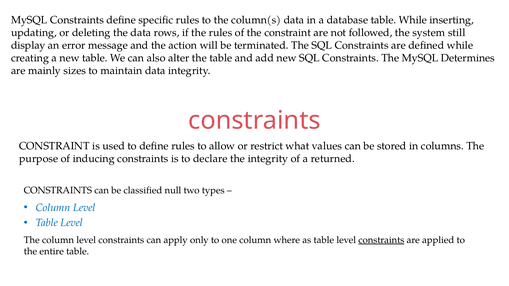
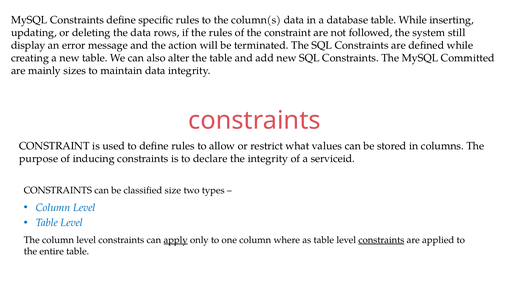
Determines: Determines -> Committed (468, 58)
returned: returned -> serviceid (333, 159)
null: null -> size (173, 191)
apply underline: none -> present (176, 240)
